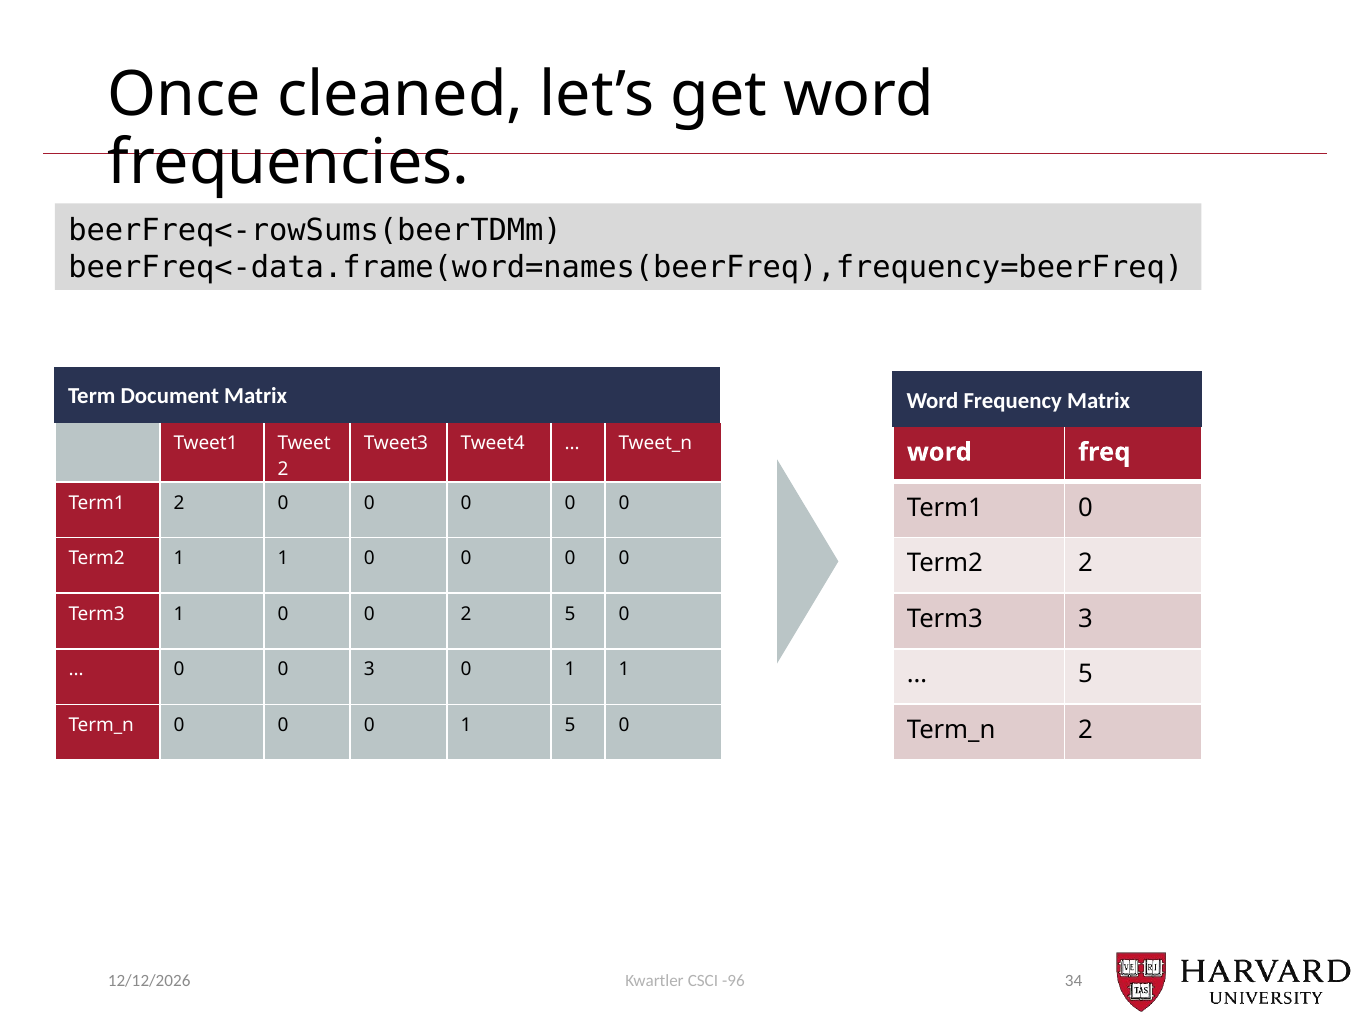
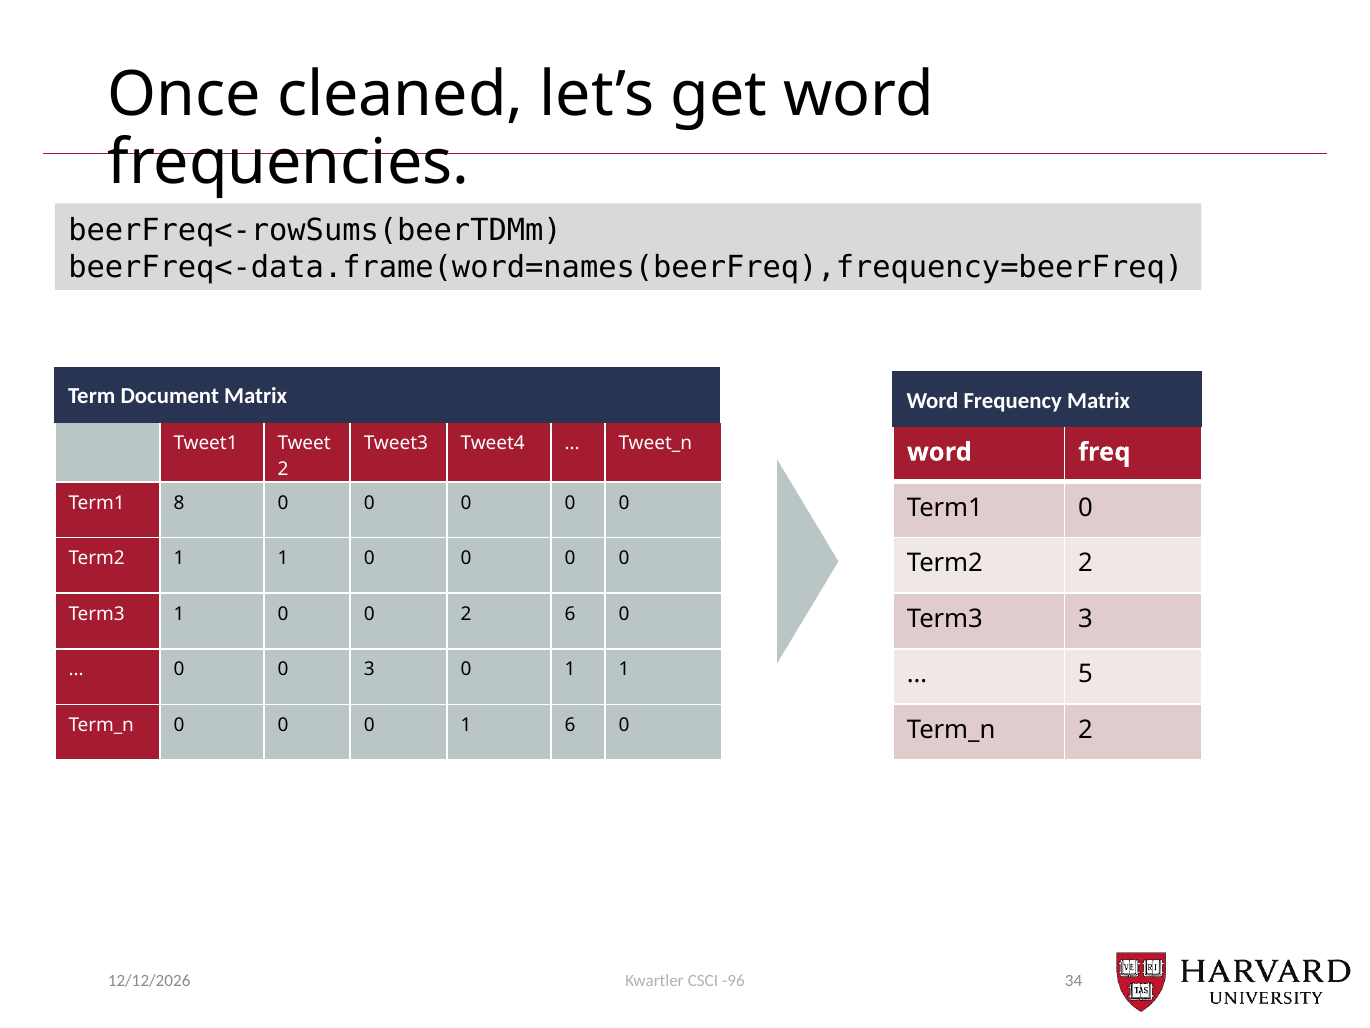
Term1 2: 2 -> 8 (179, 503)
2 5: 5 -> 6 (570, 614)
1 5: 5 -> 6 (570, 725)
